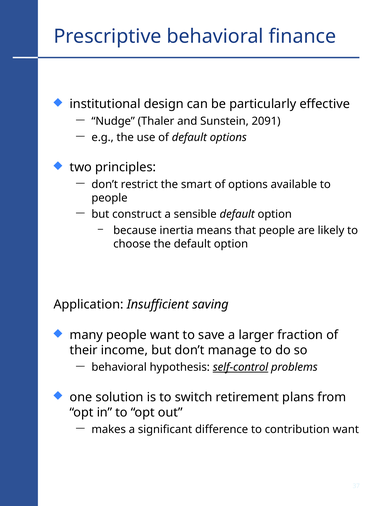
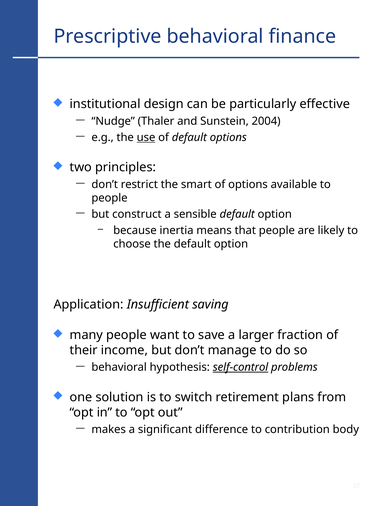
2091: 2091 -> 2004 (266, 121)
use underline: none -> present (146, 137)
contribution want: want -> body (346, 429)
